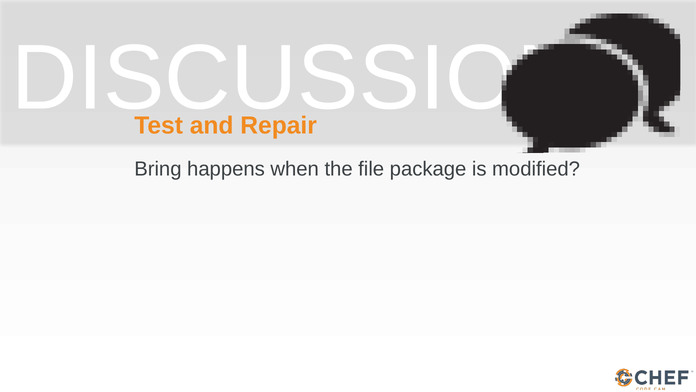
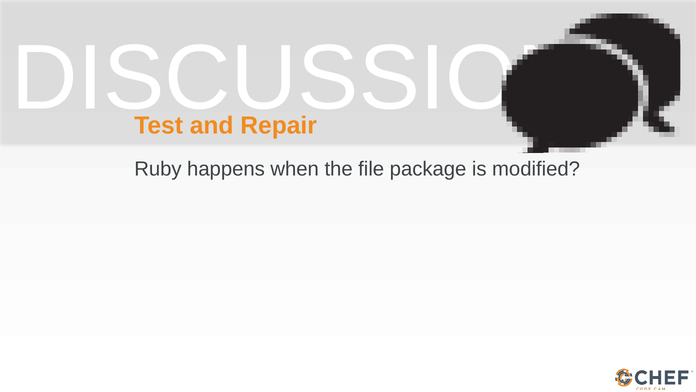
Bring: Bring -> Ruby (158, 169)
